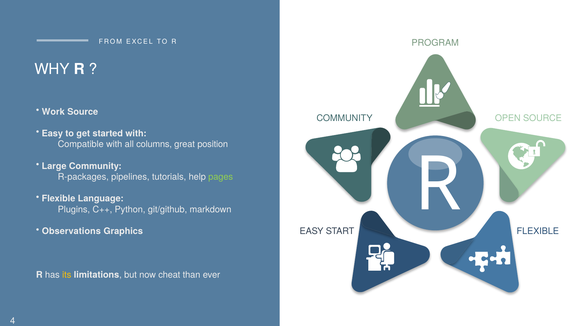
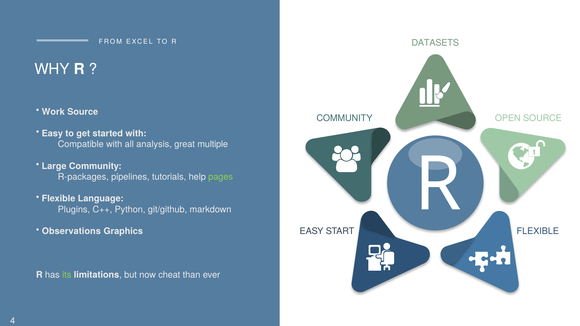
PROGRAM: PROGRAM -> DATASETS (435, 43)
columns: columns -> analysis (154, 144)
position: position -> multiple (213, 144)
its colour: yellow -> light green (67, 275)
